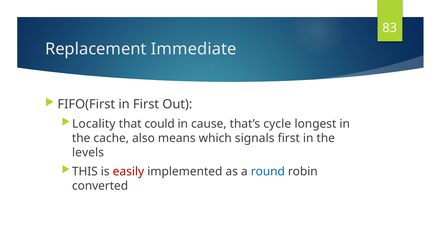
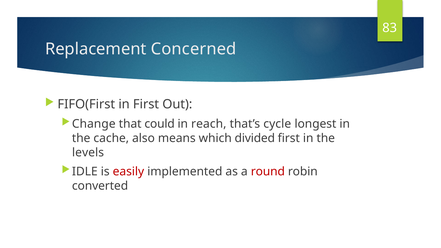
Immediate: Immediate -> Concerned (194, 49)
Locality: Locality -> Change (94, 124)
cause: cause -> reach (209, 124)
signals: signals -> divided (255, 138)
THIS: THIS -> IDLE (85, 172)
round colour: blue -> red (268, 172)
